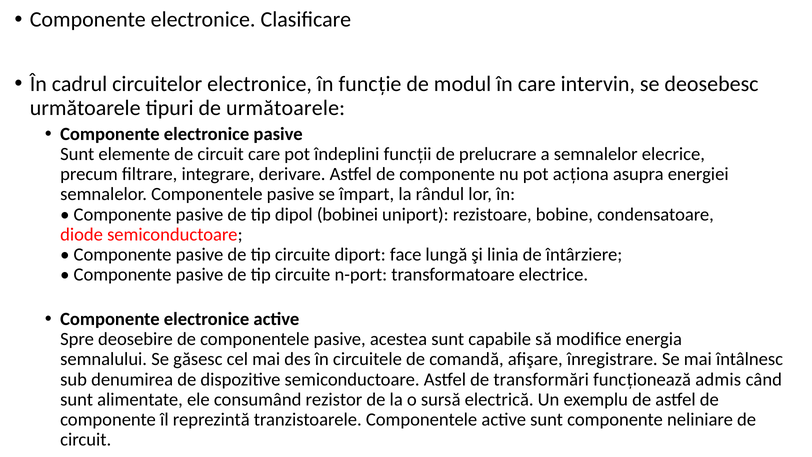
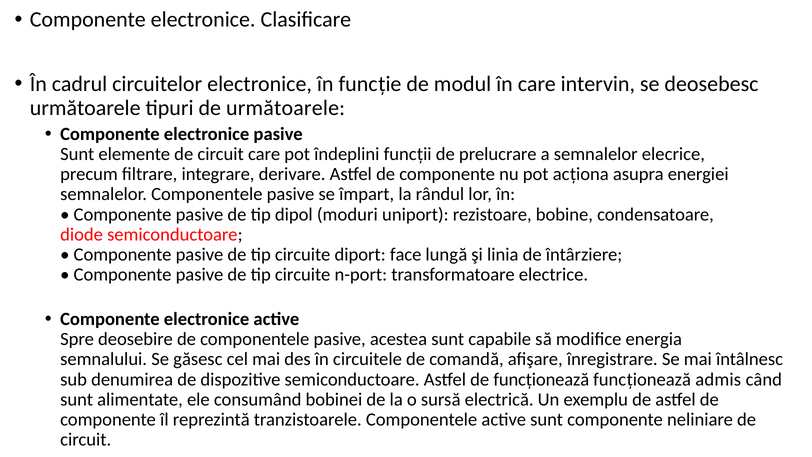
bobinei: bobinei -> moduri (347, 214)
de transformări: transformări -> funcționează (541, 379)
rezistor: rezistor -> bobinei (334, 399)
